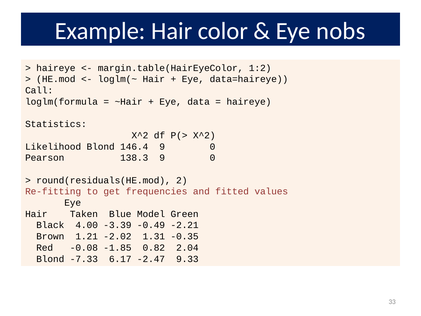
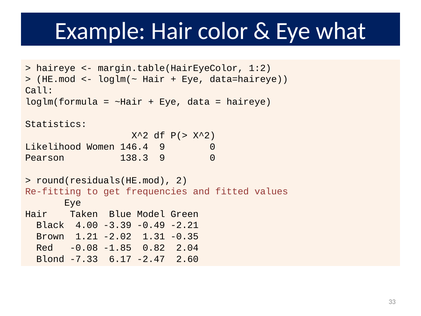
nobs: nobs -> what (341, 31)
Likelihood Blond: Blond -> Women (101, 147)
9.33: 9.33 -> 2.60 (187, 259)
